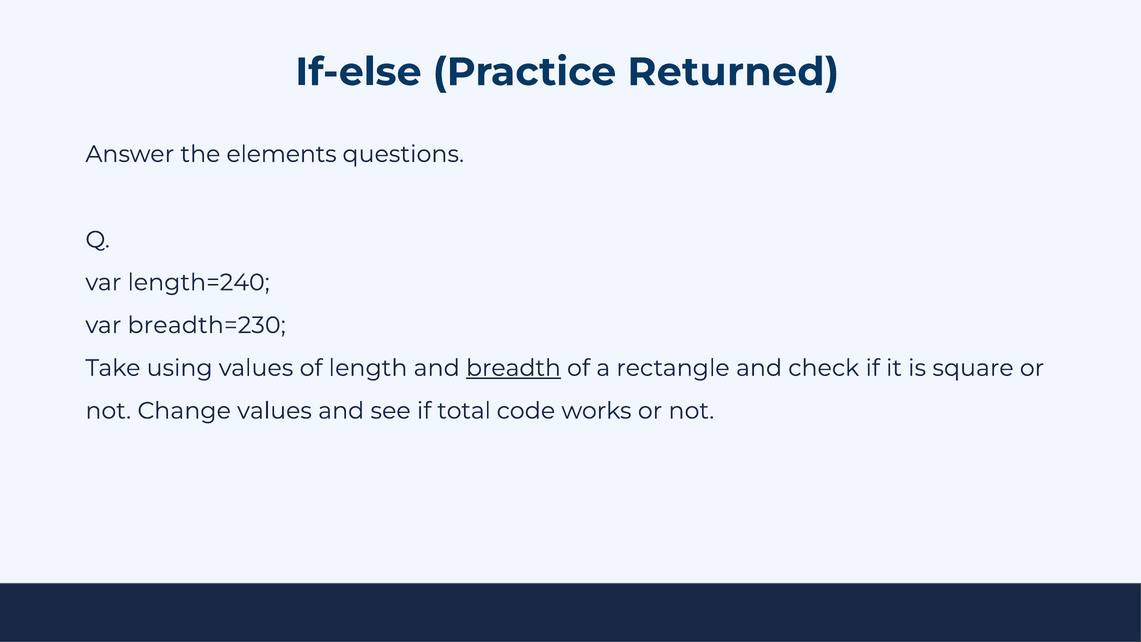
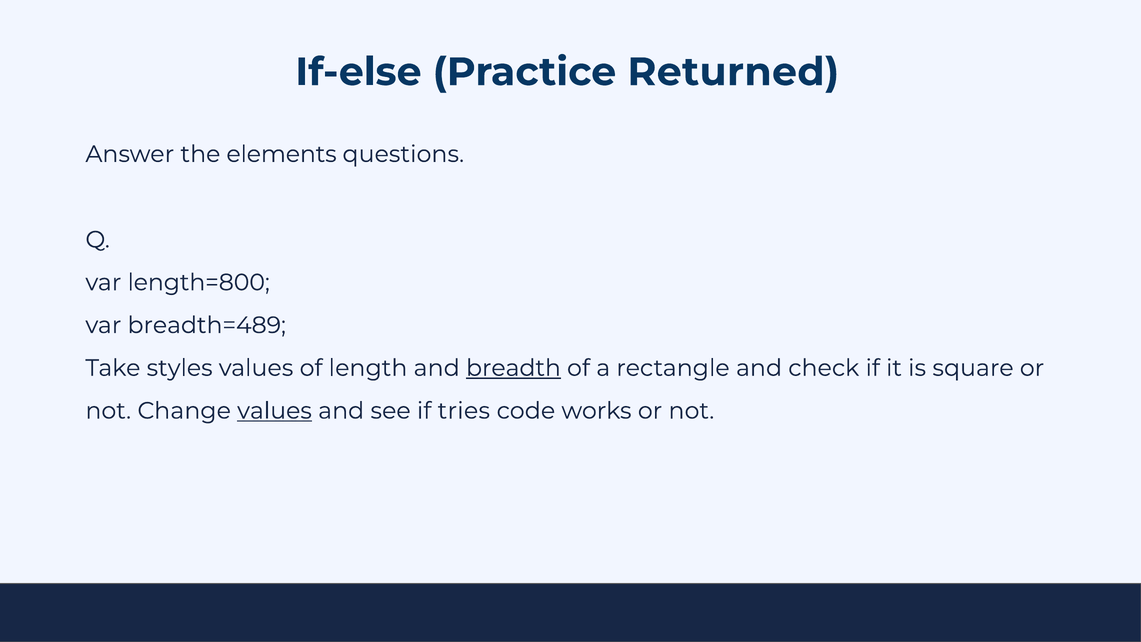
length=240: length=240 -> length=800 (199, 282)
breadth=230: breadth=230 -> breadth=489 (207, 325)
using: using -> styles (180, 368)
values underline: none -> present (275, 411)
total: total -> tries (464, 411)
